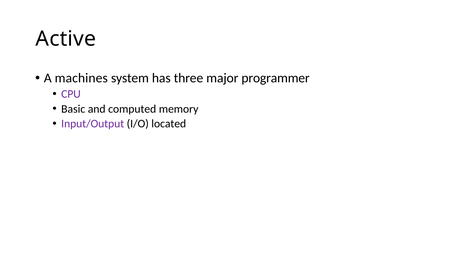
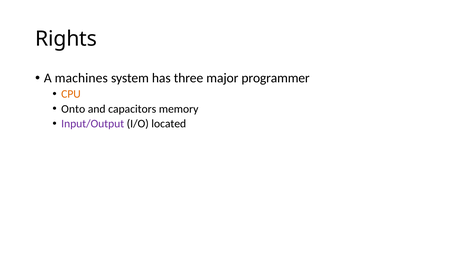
Active: Active -> Rights (66, 39)
CPU colour: purple -> orange (71, 94)
Basic: Basic -> Onto (73, 109)
computed: computed -> capacitors (132, 109)
